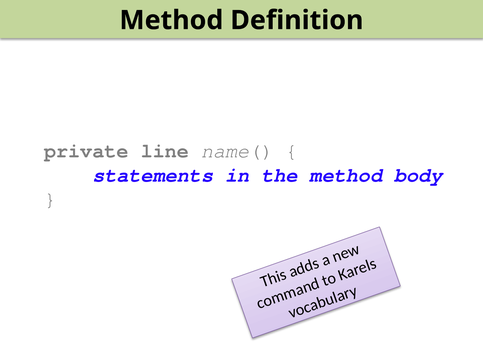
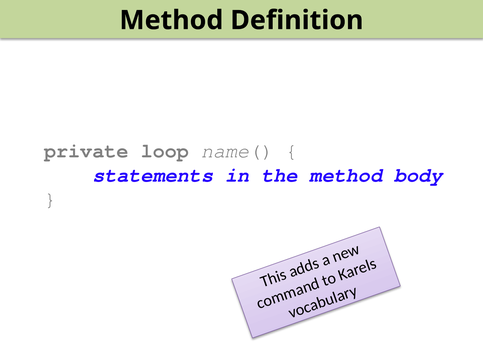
line: line -> loop (165, 151)
